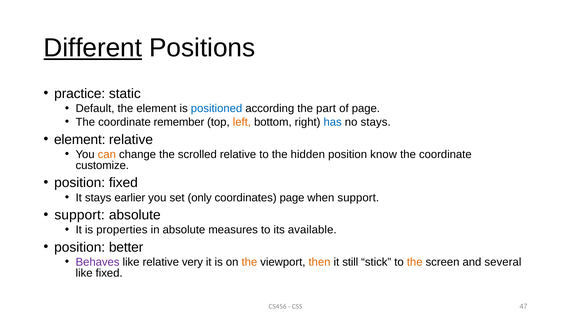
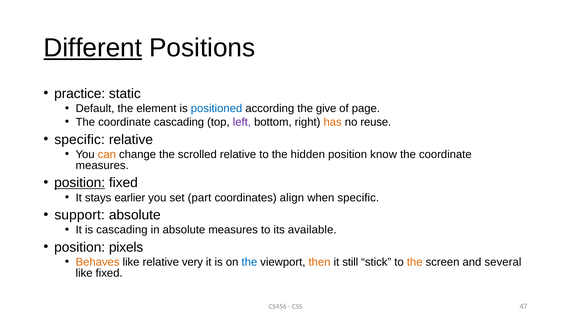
part: part -> give (326, 109)
coordinate remember: remember -> cascading (179, 122)
left colour: orange -> purple (242, 122)
has colour: blue -> orange (333, 122)
no stays: stays -> reuse (376, 122)
element: element -> specific (80, 140)
customize: customize -> measures (102, 166)
position underline: none -> present (80, 183)
only: only -> part (200, 198)
coordinates page: page -> align (292, 198)
when support: support -> specific (358, 198)
is properties: properties -> cascading (122, 230)
better: better -> pixels (126, 247)
Behaves colour: purple -> orange (98, 262)
the colour: orange -> blue (249, 262)
